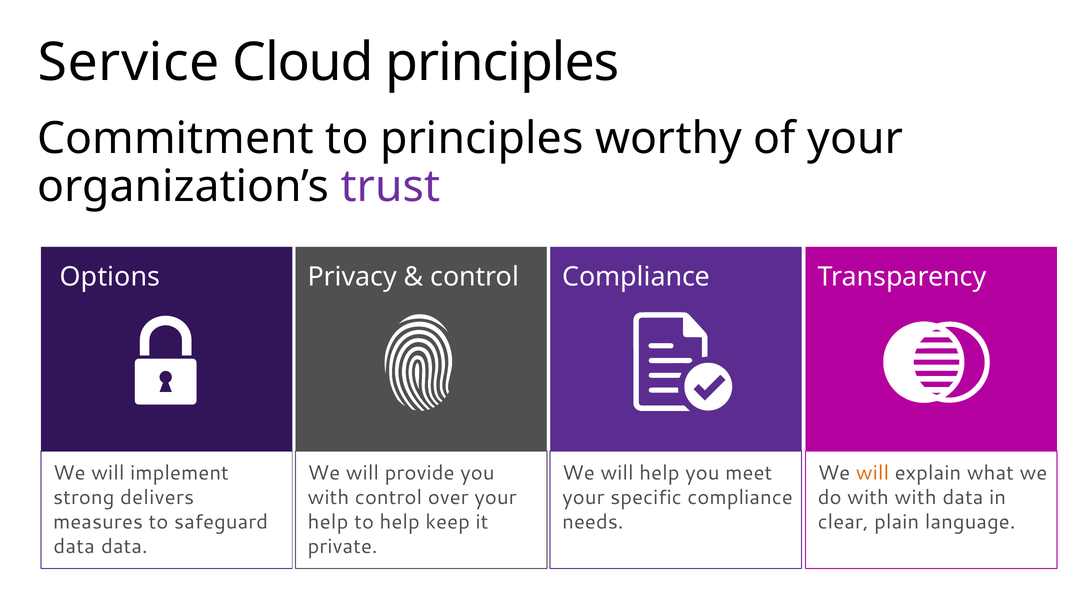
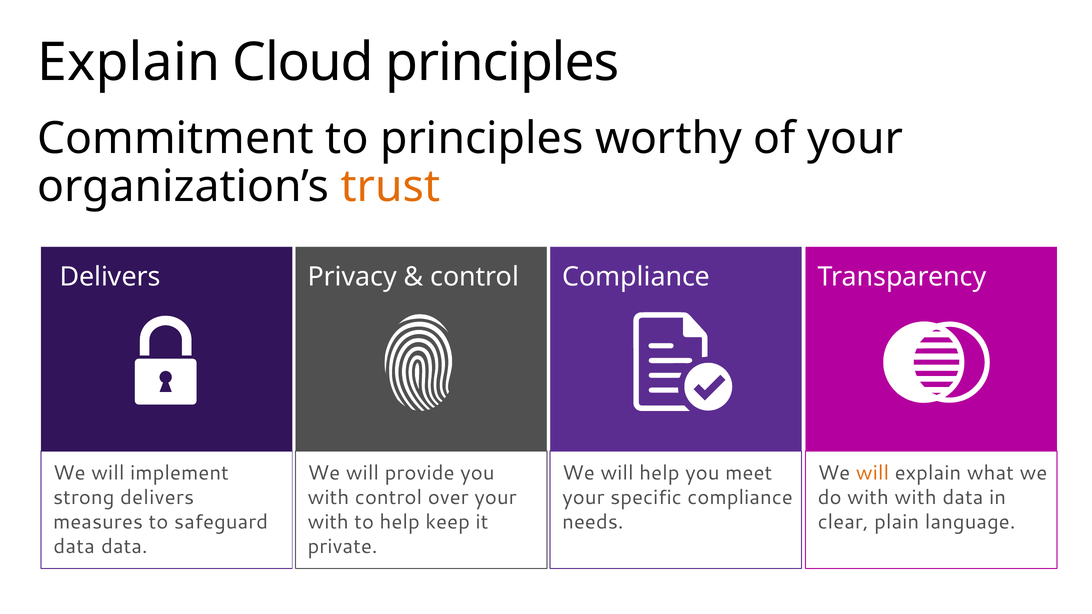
Service: Service -> Explain (129, 63)
trust colour: purple -> orange (390, 187)
Options: Options -> Delivers (110, 277)
help: help -> with (328, 522)
